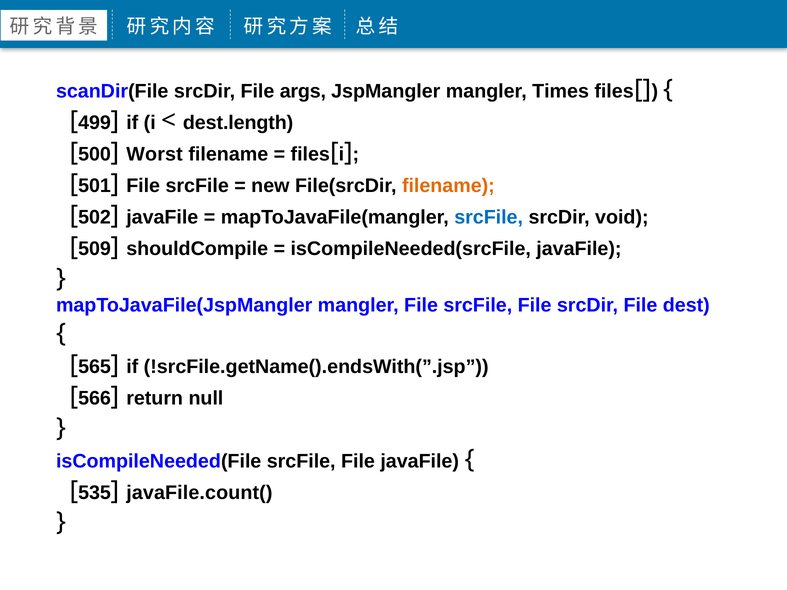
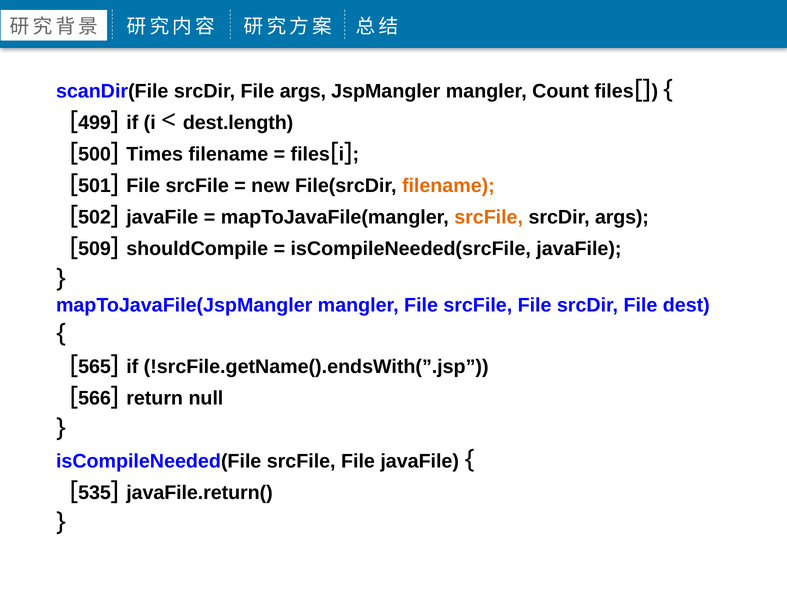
Times: Times -> Count (561, 91)
Worst: Worst -> Times (155, 154)
srcFile colour: blue -> orange (489, 217)
srcDir void: void -> args (622, 217)
javaFile.count(: javaFile.count( -> javaFile.return( (199, 493)
